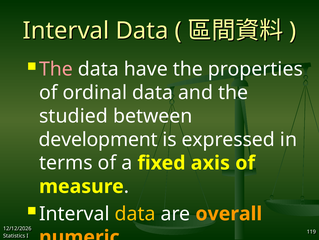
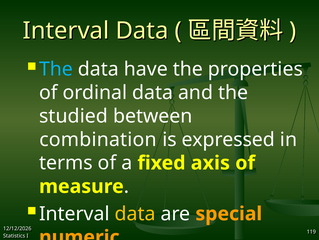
The colour: pink -> light blue (56, 69)
development: development -> combination (98, 139)
overall: overall -> special (229, 213)
